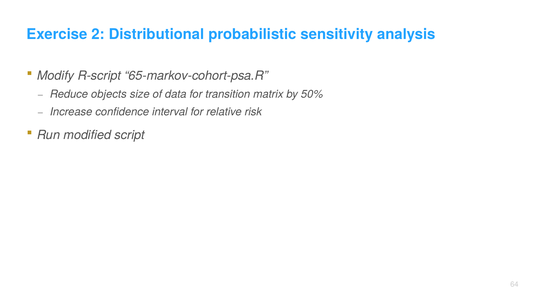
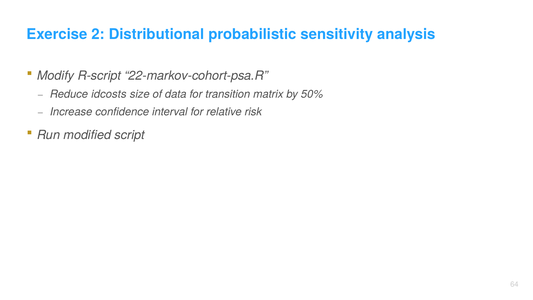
65-markov-cohort-psa.R: 65-markov-cohort-psa.R -> 22-markov-cohort-psa.R (196, 76)
objects: objects -> idcosts (109, 94)
